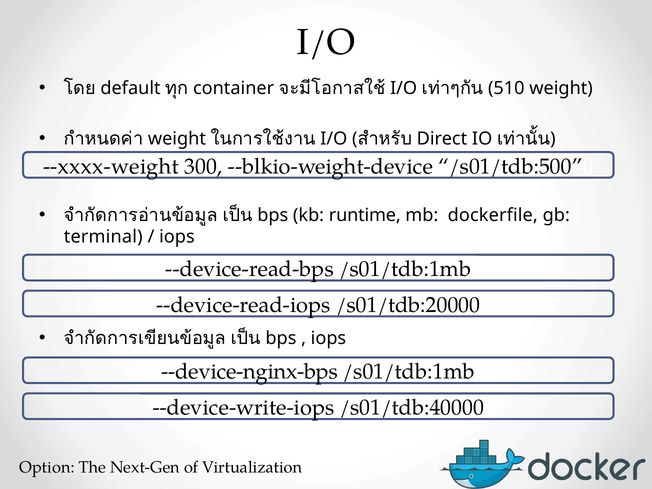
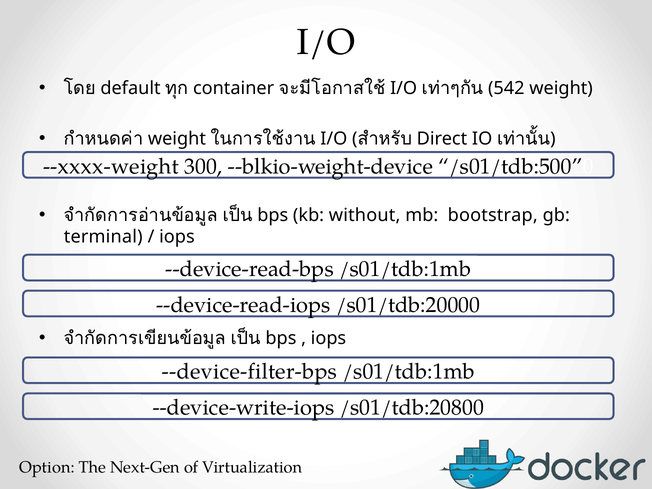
510: 510 -> 542 (506, 88)
runtime: runtime -> without (365, 215)
dockerfile: dockerfile -> bootstrap (493, 215)
--device-nginx-bps: --device-nginx-bps -> --device-filter-bps (249, 372)
/s01/tdb:40000: /s01/tdb:40000 -> /s01/tdb:20800 (412, 408)
